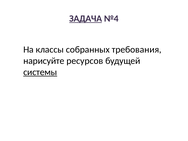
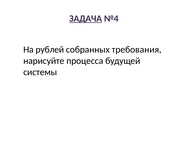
классы: классы -> рублей (50, 50)
ресурсов: ресурсов -> процесса (85, 61)
системы underline: present -> none (40, 72)
